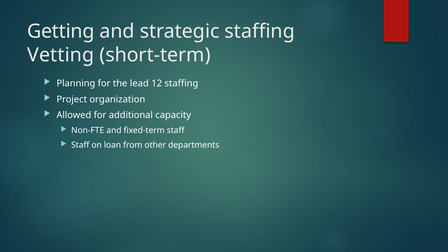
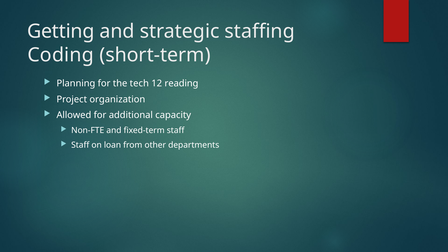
Vetting: Vetting -> Coding (61, 55)
lead: lead -> tech (139, 83)
12 staffing: staffing -> reading (181, 83)
